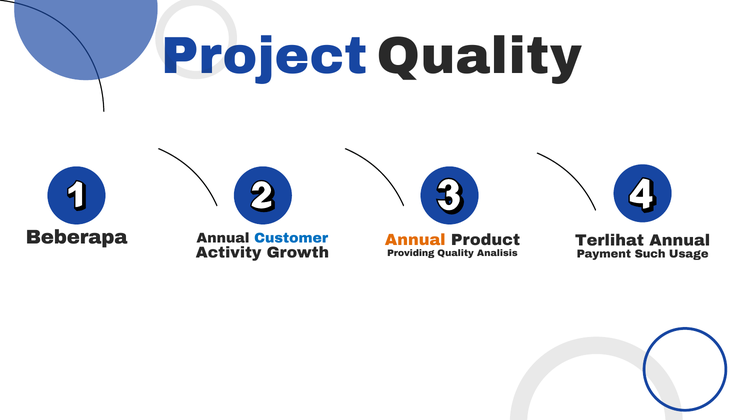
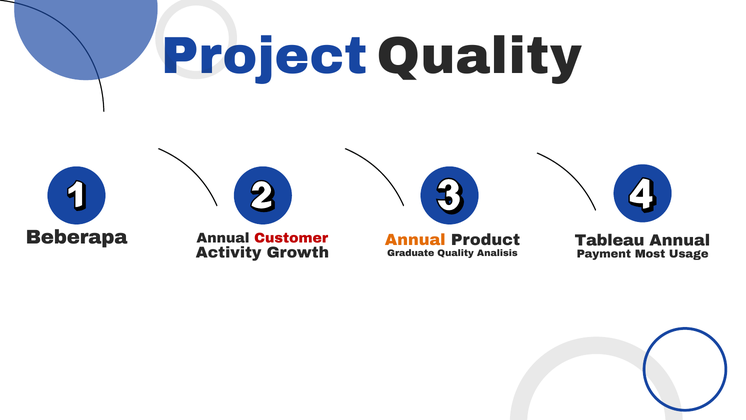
Customer colour: blue -> red (291, 238)
Terlihat: Terlihat -> Tableau (610, 240)
Providing: Providing -> Graduate (411, 253)
Such: Such -> Most (650, 254)
